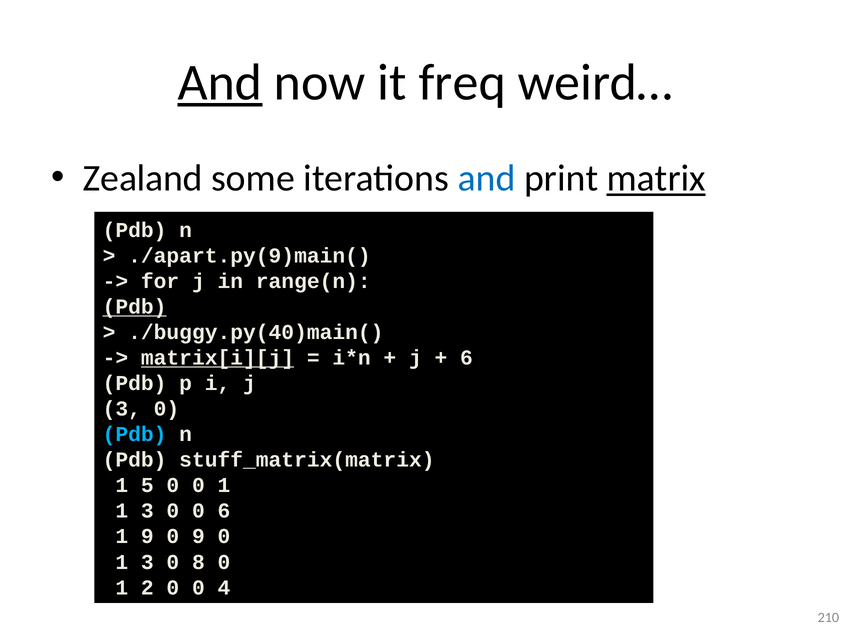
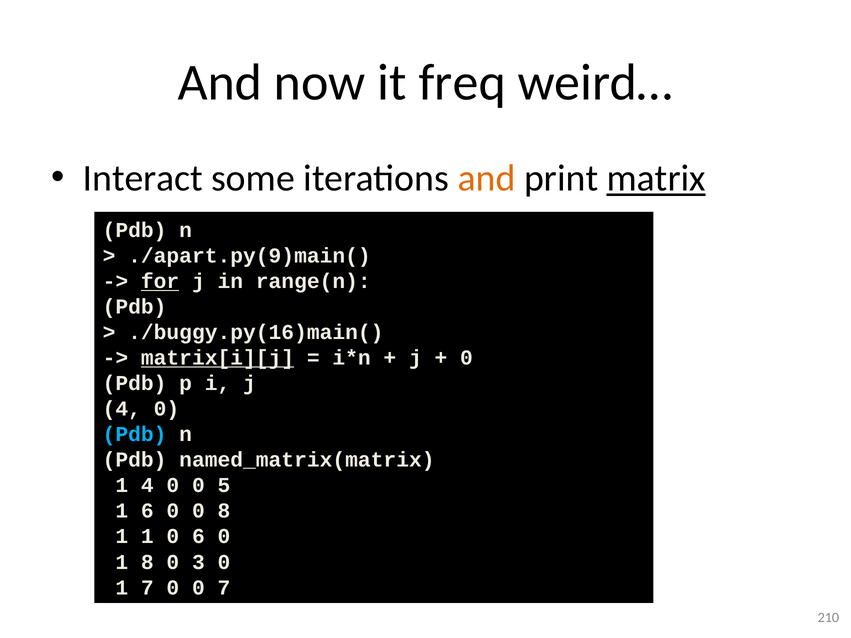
And underline: present -> none (220, 82)
Zealand: Zealand -> Interact (143, 179)
and colour: blue -> orange (487, 179)
for underline: none -> present (160, 281)
Pdb underline: present -> none (135, 307)
./buggy.py(40)main(: ./buggy.py(40)main( -> ./buggy.py(16)main( (256, 332)
6: 6 -> 0 (466, 358)
3: 3 -> 4 (122, 409)
stuff_matrix(matrix: stuff_matrix(matrix -> named_matrix(matrix (307, 460)
1 5: 5 -> 4 (147, 486)
0 0 1: 1 -> 5 (224, 486)
3: 3 -> 6 (147, 511)
0 6: 6 -> 8 (224, 511)
1 9: 9 -> 1 (147, 537)
0 9: 9 -> 6 (198, 537)
3: 3 -> 8 (147, 562)
8: 8 -> 3 (198, 562)
1 2: 2 -> 7 (147, 588)
0 4: 4 -> 7 (224, 588)
